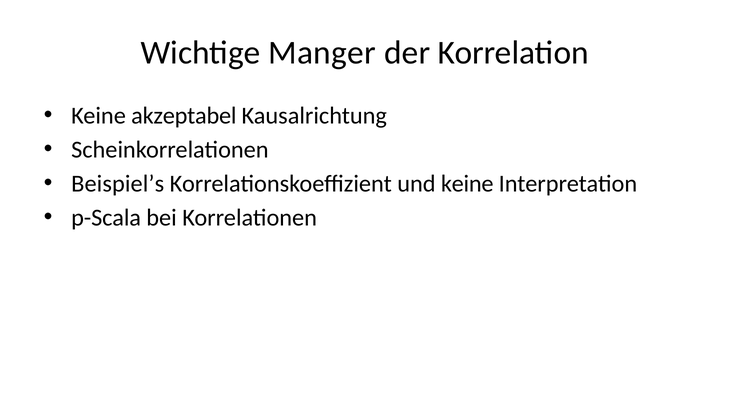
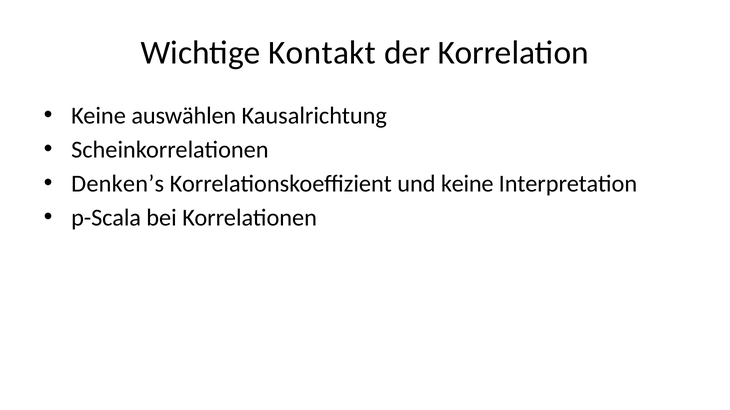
Manger: Manger -> Kontakt (322, 53)
akzeptabel: akzeptabel -> auswählen (184, 116)
Beispiel’s: Beispiel’s -> Denken’s (118, 184)
